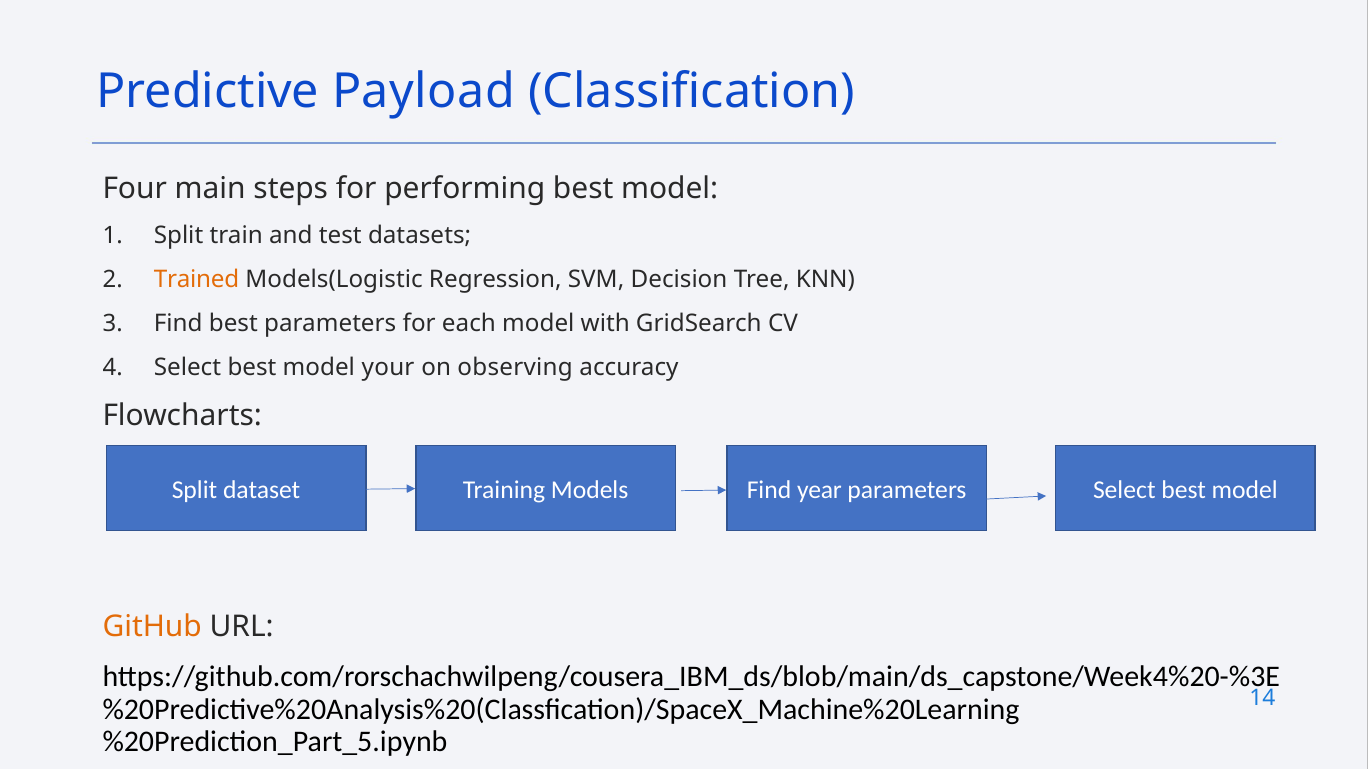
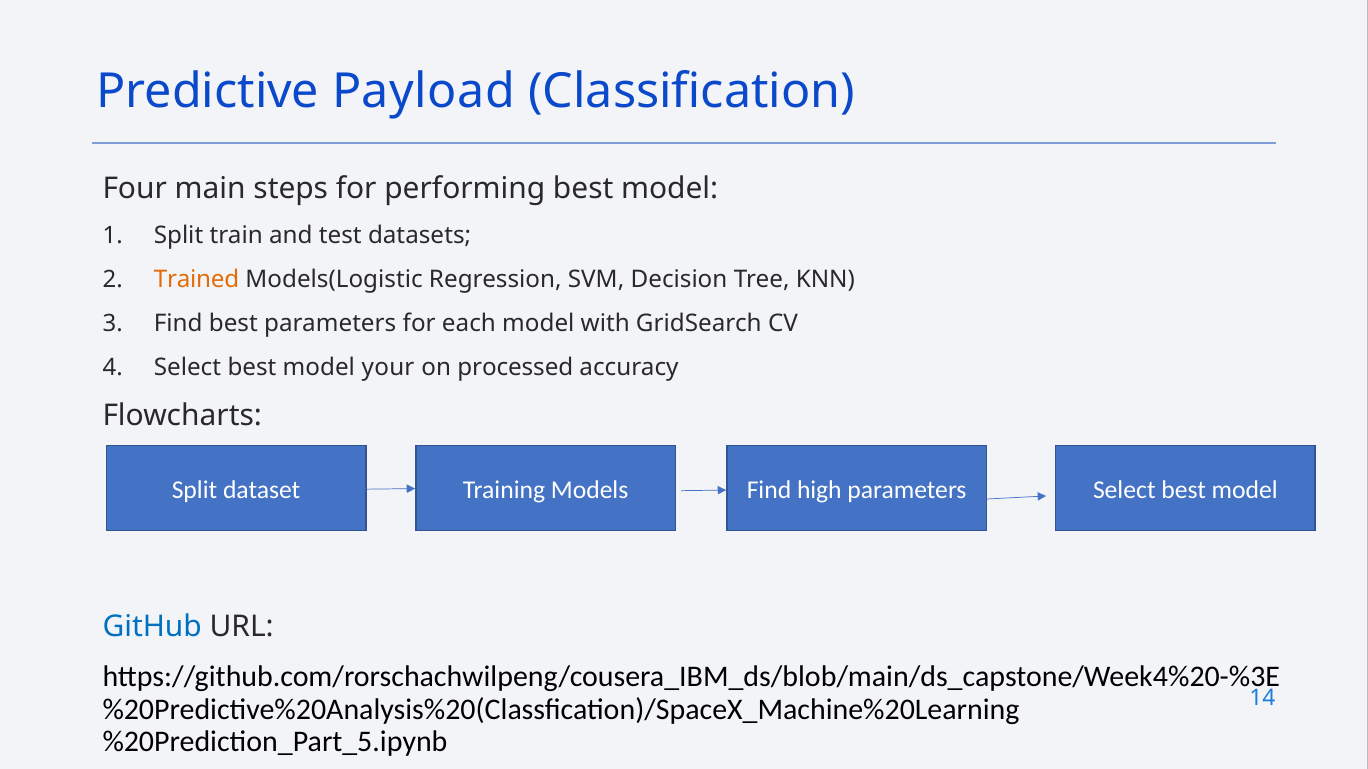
observing: observing -> processed (515, 367)
year: year -> high (819, 490)
GitHub colour: orange -> blue (152, 627)
